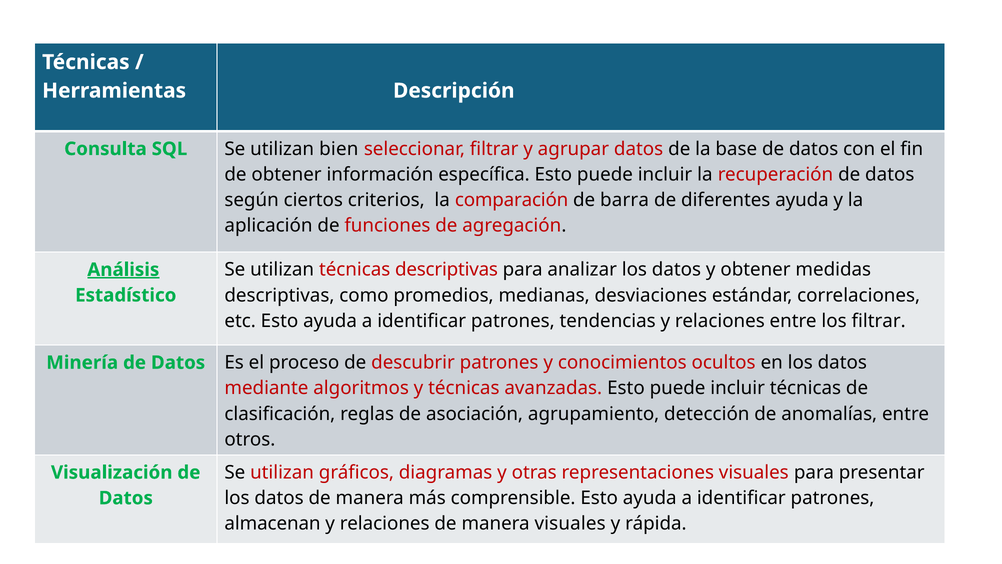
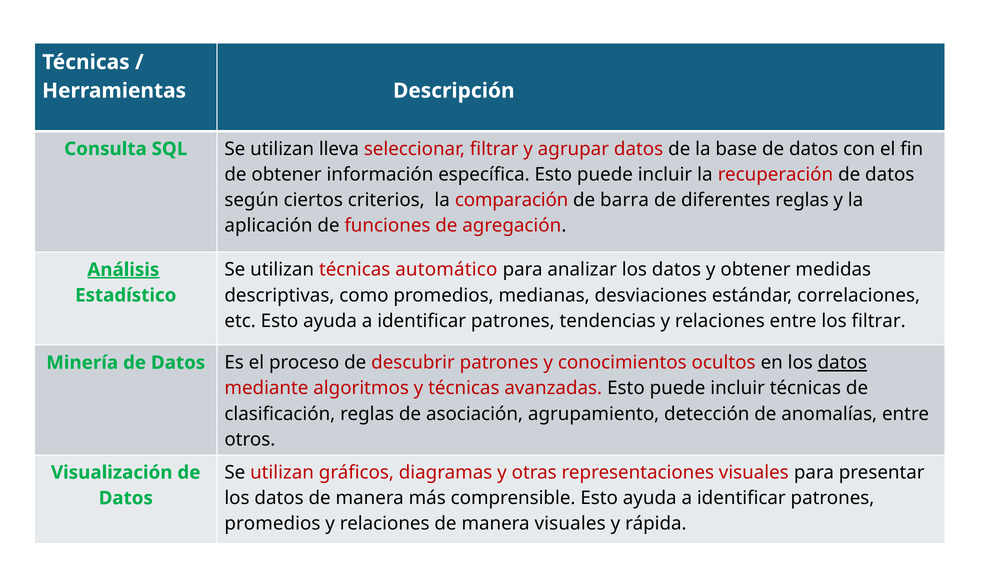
bien: bien -> lleva (339, 149)
diferentes ayuda: ayuda -> reglas (802, 200)
técnicas descriptivas: descriptivas -> automático (446, 270)
datos underline: none -> present (842, 362)
almacenan: almacenan -> promedios (272, 523)
